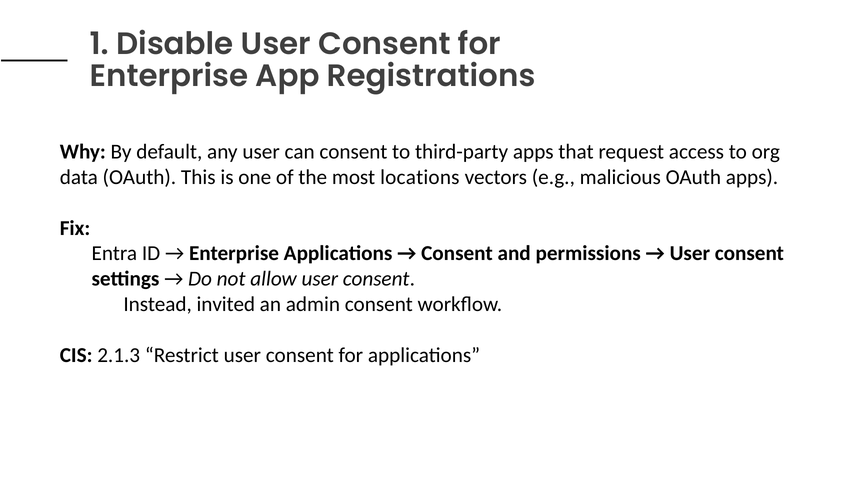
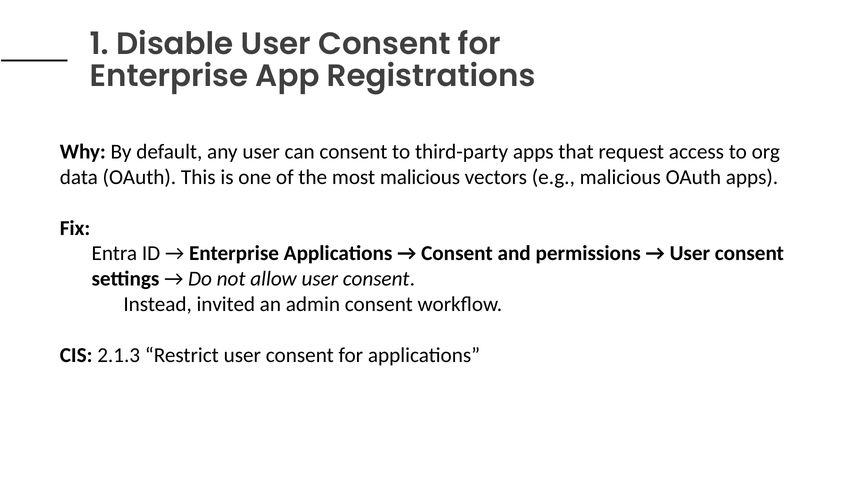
most locations: locations -> malicious (420, 177)
